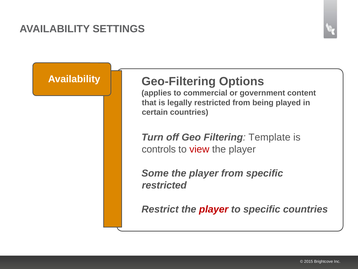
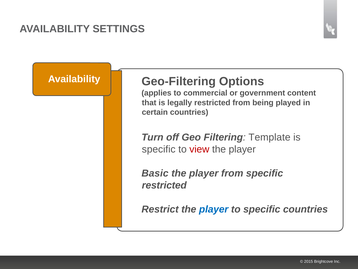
controls: controls -> specific (159, 149)
Some: Some -> Basic (155, 173)
player colour: red -> blue (214, 209)
